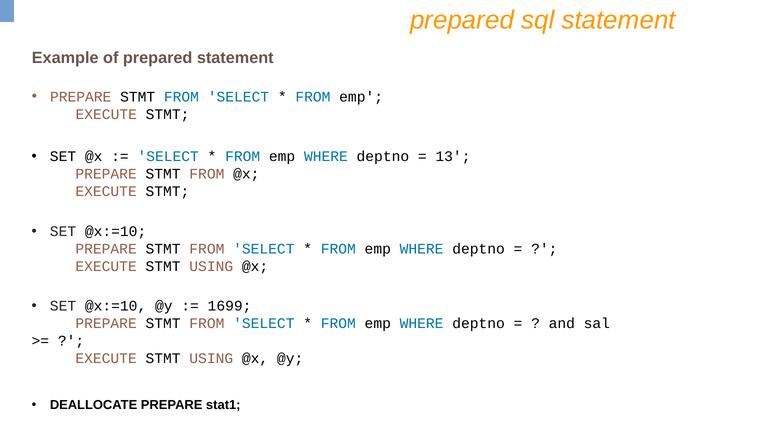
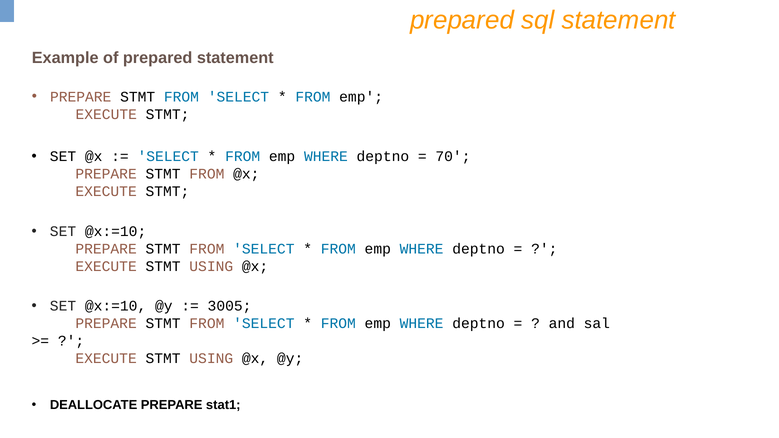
13: 13 -> 70 (453, 157)
1699: 1699 -> 3005 (230, 306)
